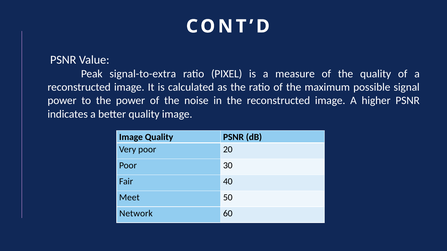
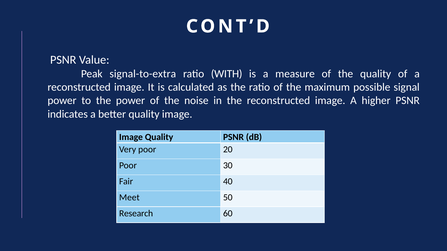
PIXEL: PIXEL -> WITH (227, 74)
Network: Network -> Research (136, 214)
